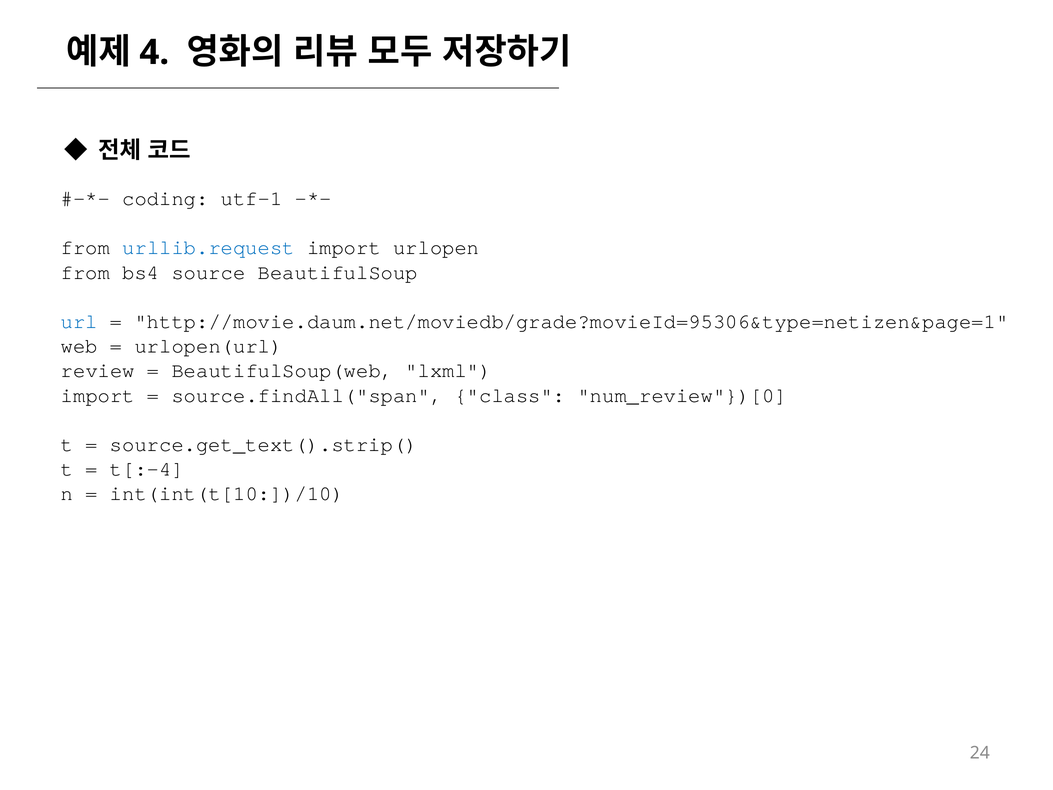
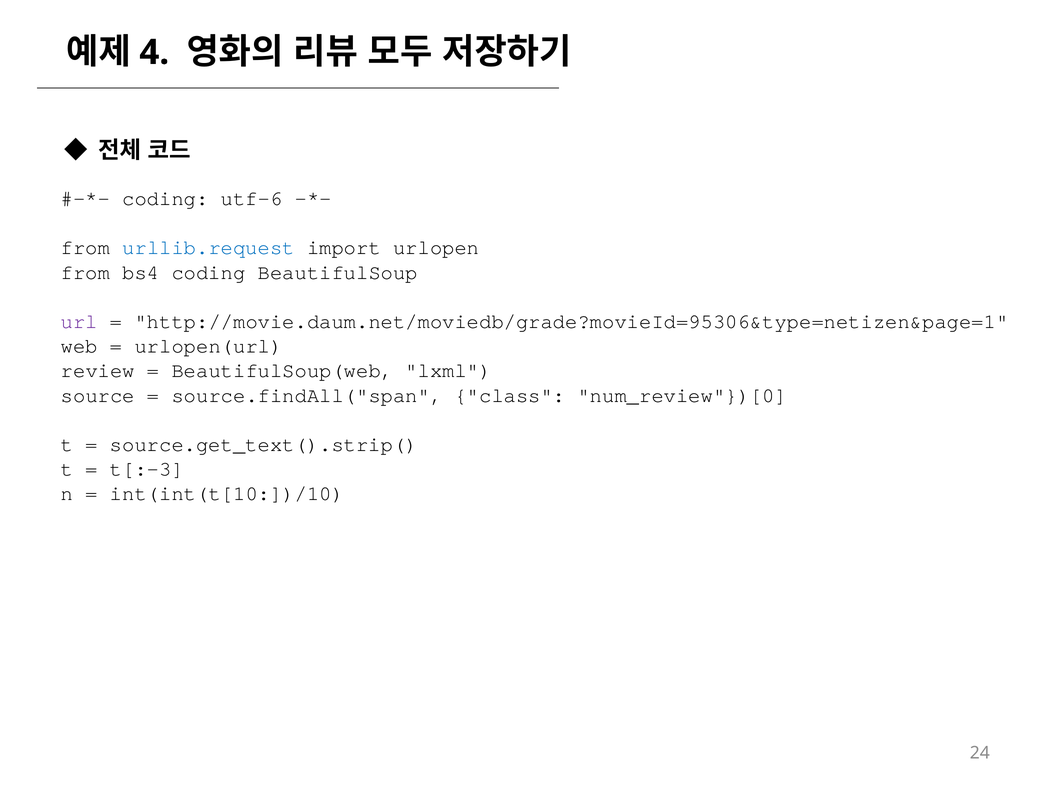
utf-1: utf-1 -> utf-6 (252, 198)
bs4 source: source -> coding (208, 272)
url colour: blue -> purple (79, 321)
import: import -> source (98, 395)
t[:-4: t[:-4 -> t[:-3 (147, 469)
